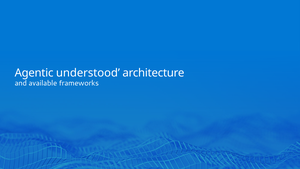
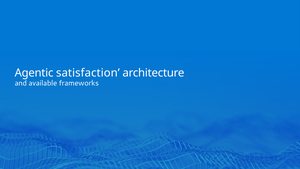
understood: understood -> satisfaction (88, 73)
